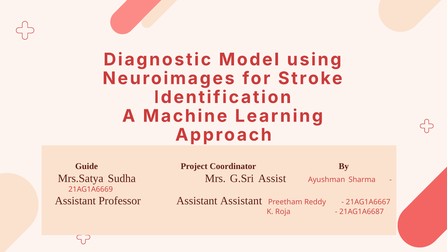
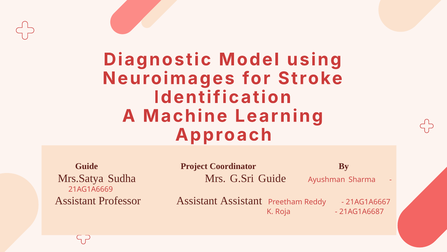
G.Sri Assist: Assist -> Guide (272, 178)
